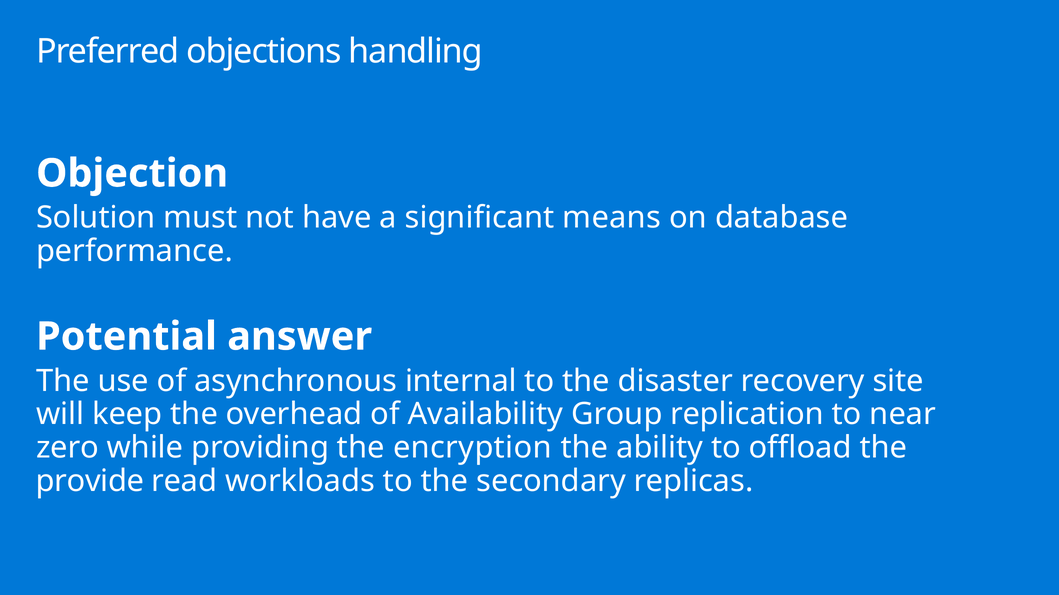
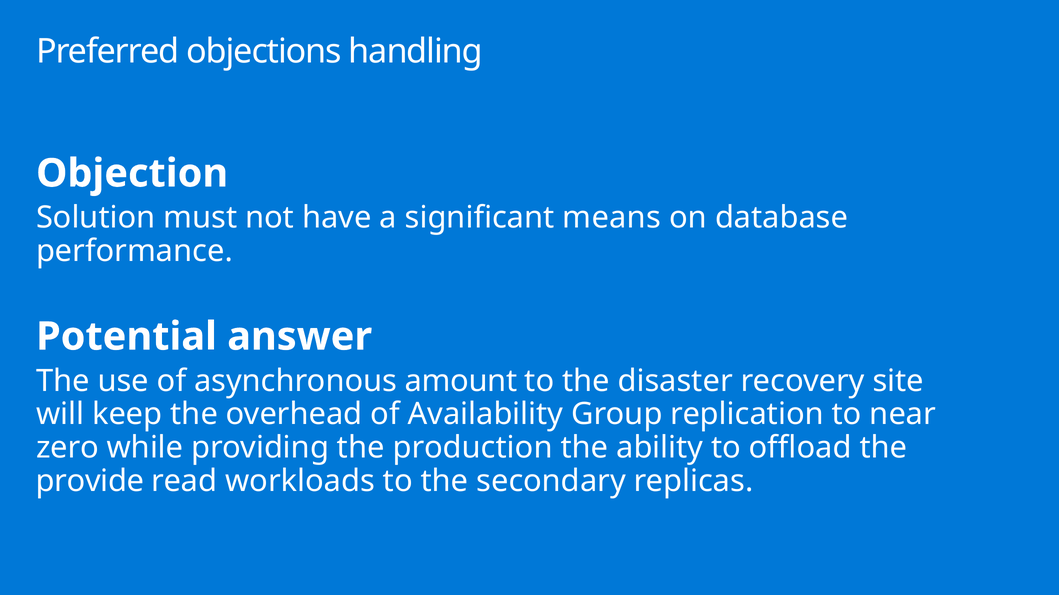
internal: internal -> amount (461, 381)
encryption: encryption -> production (473, 448)
